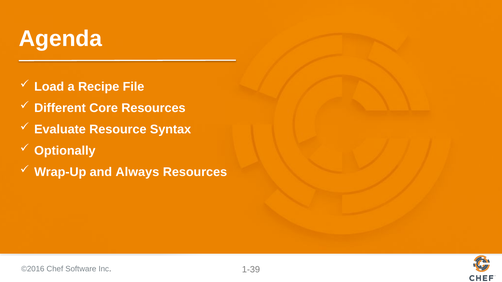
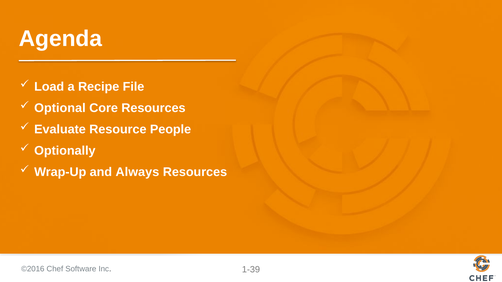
Different: Different -> Optional (60, 108)
Syntax: Syntax -> People (171, 129)
